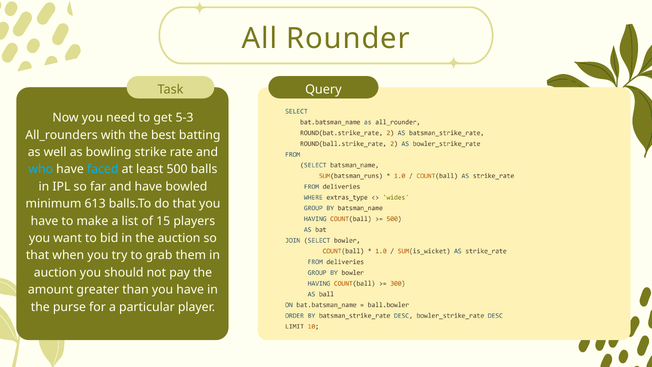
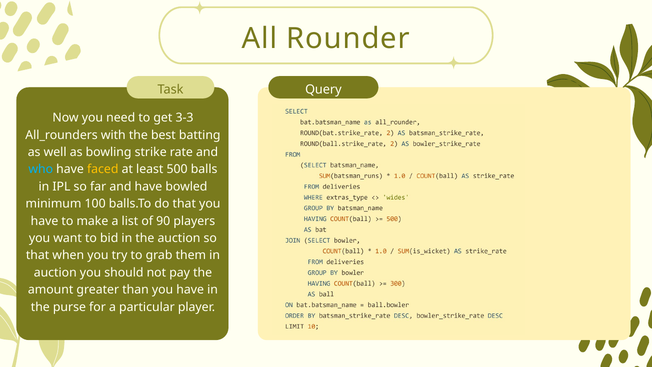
5-3: 5-3 -> 3-3 (185, 118)
faced colour: light blue -> yellow (103, 169)
613: 613 -> 100 (95, 204)
15: 15 -> 90 (163, 221)
